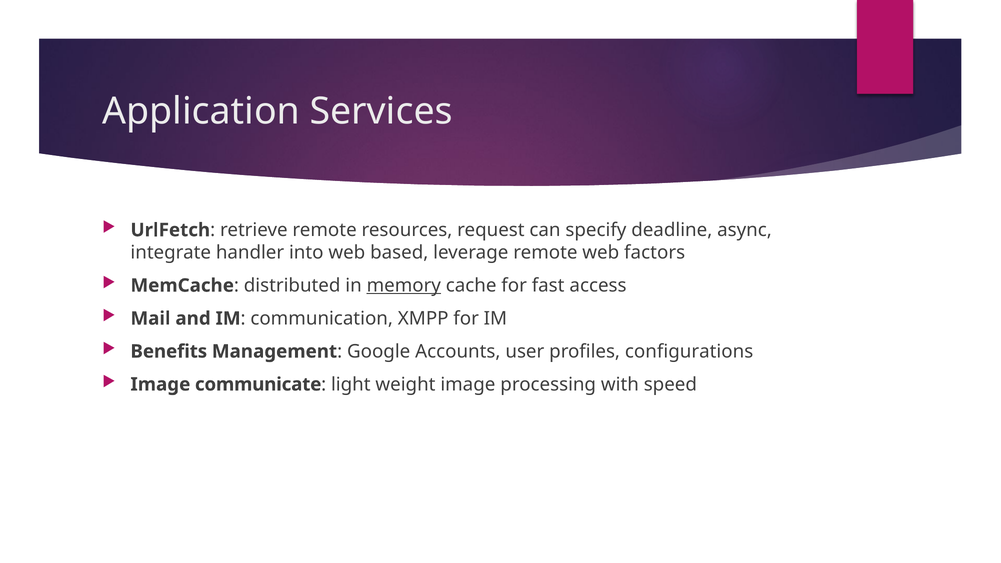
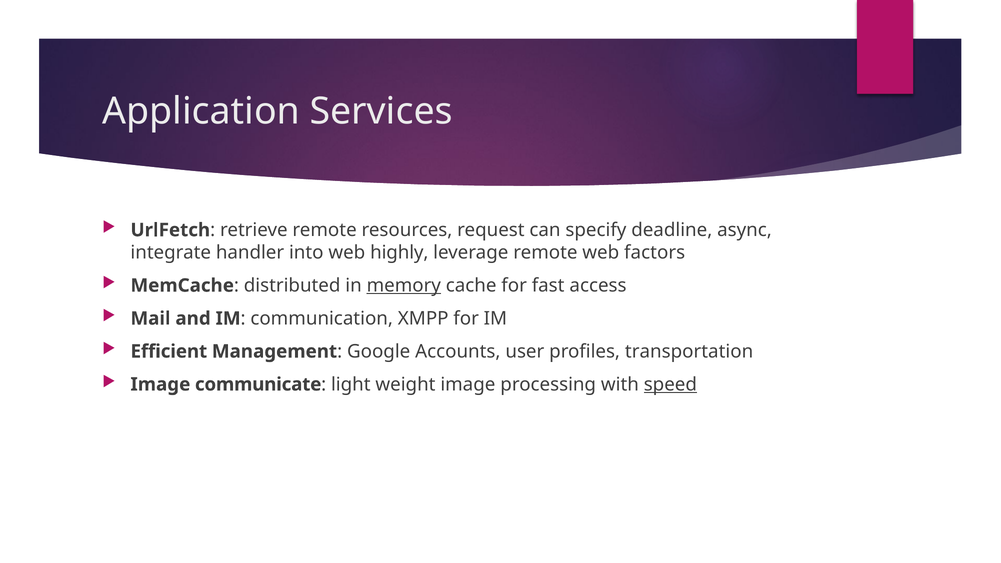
based: based -> highly (399, 253)
Benefits: Benefits -> Efficient (169, 351)
configurations: configurations -> transportation (689, 351)
speed underline: none -> present (670, 384)
